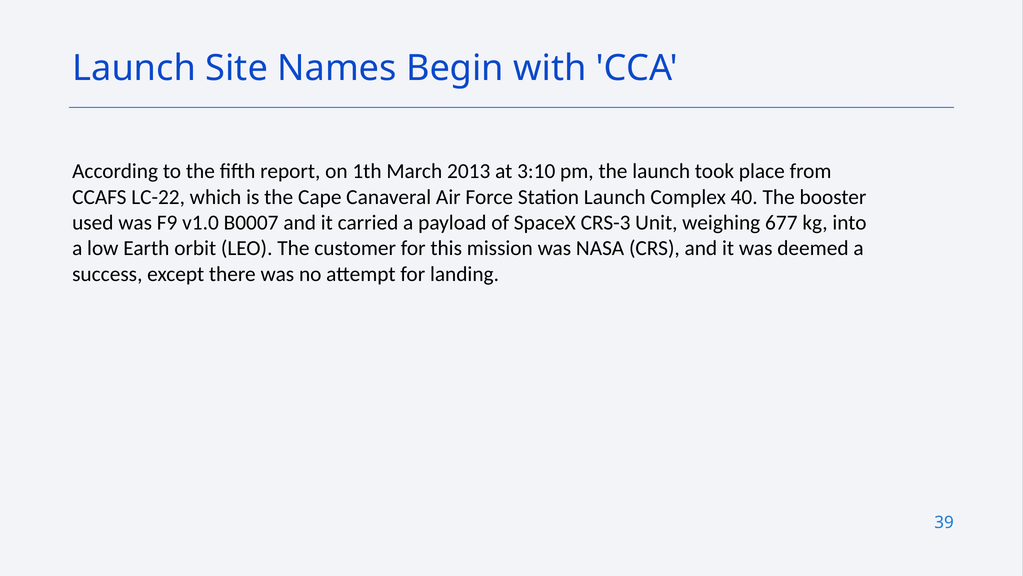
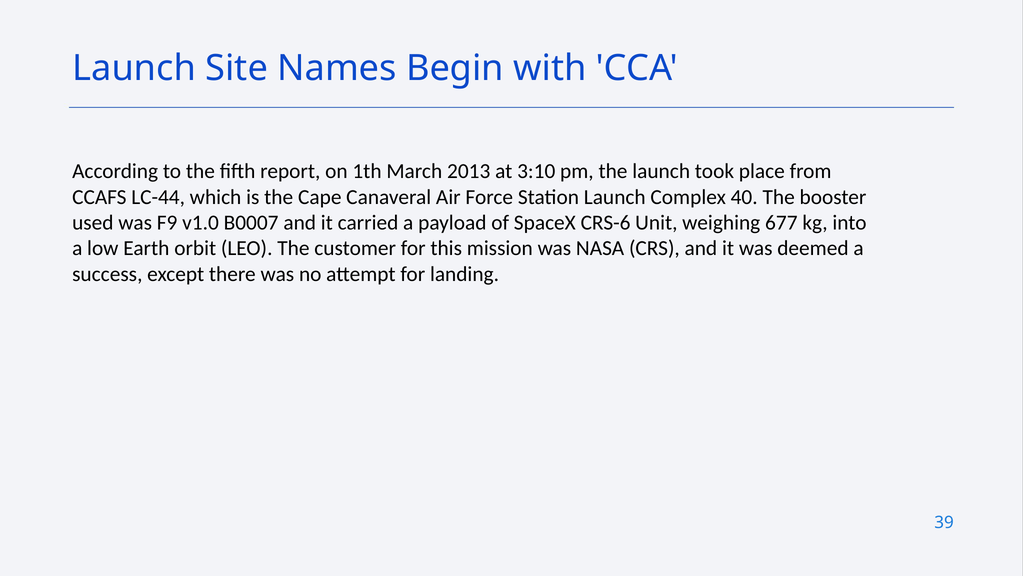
LC-22: LC-22 -> LC-44 (158, 197)
CRS-3: CRS-3 -> CRS-6 (606, 223)
